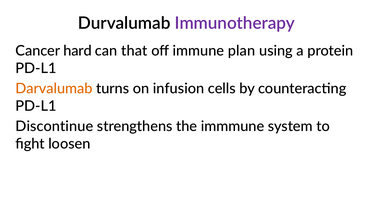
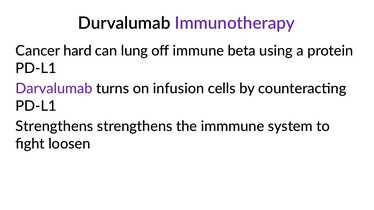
that: that -> lung (134, 51)
plan: plan -> beta (242, 51)
Darvalumab colour: orange -> purple (54, 89)
Discontinue: Discontinue -> Strengthens (54, 127)
